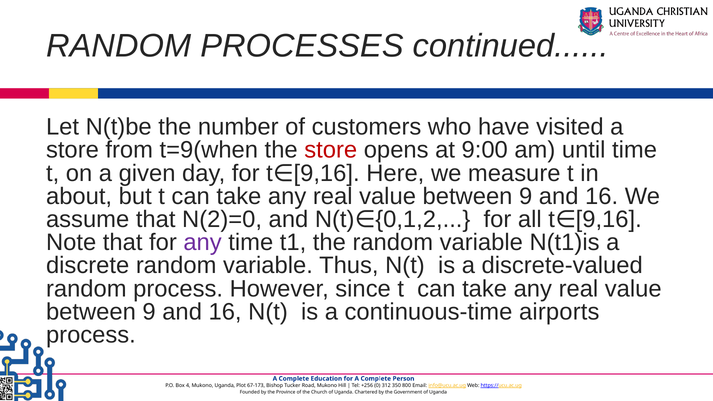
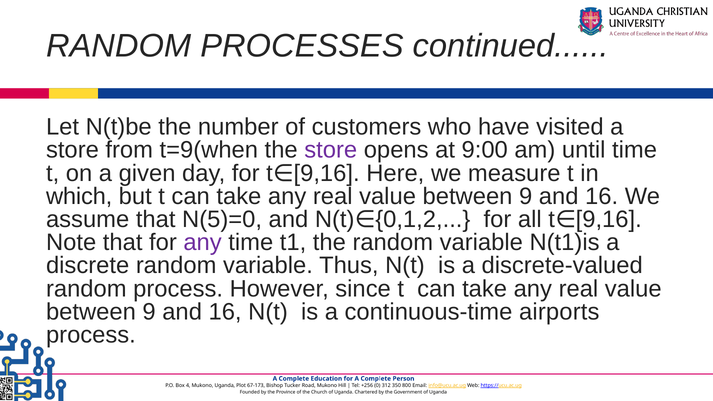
store colour: red -> purple (331, 150)
about: about -> which (79, 196)
N(2)=0: N(2)=0 -> N(5)=0 (222, 219)
